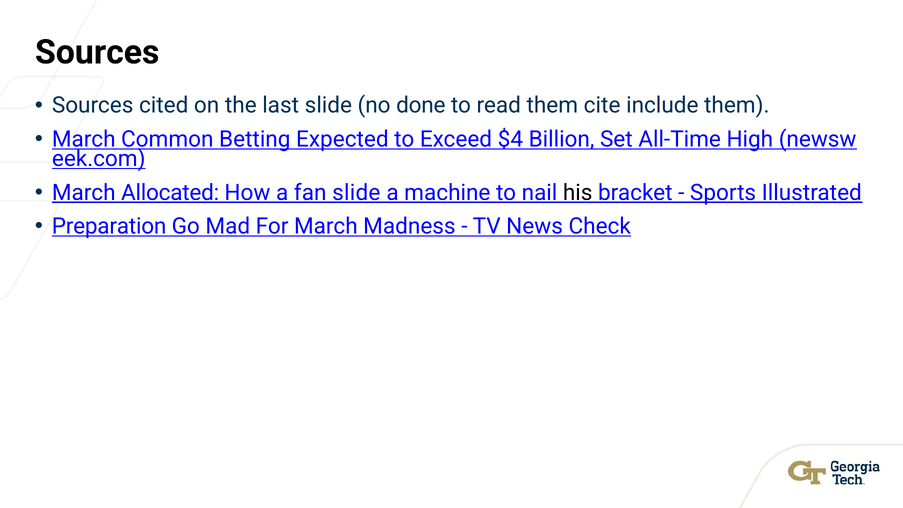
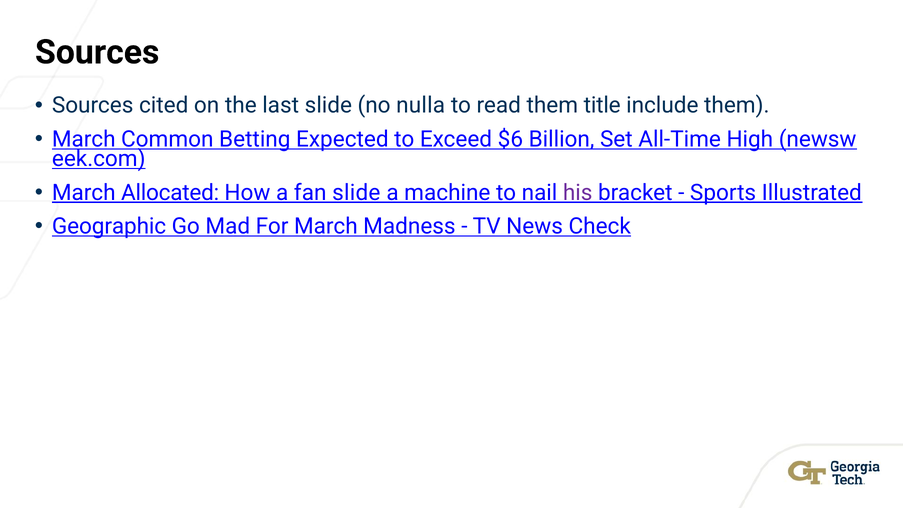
done: done -> nulla (421, 105)
cite: cite -> title (602, 105)
$4: $4 -> $6 (510, 139)
his colour: black -> purple (578, 193)
Preparation: Preparation -> Geographic (109, 226)
